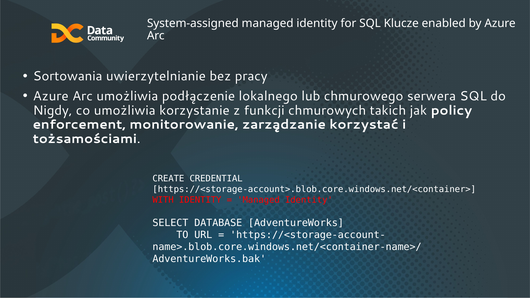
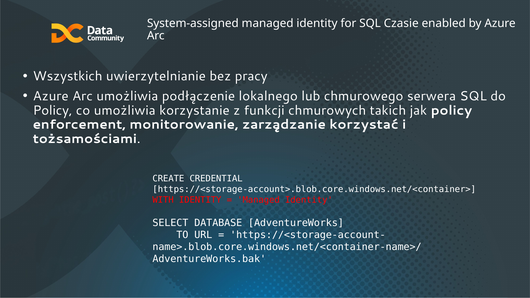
Klucze: Klucze -> Czasie (401, 23)
Sortowania: Sortowania -> Wszystkich (68, 76)
Nigdy: Nigdy -> Policy (53, 110)
